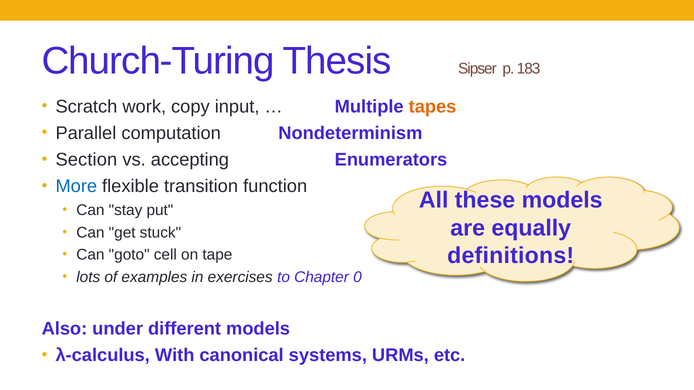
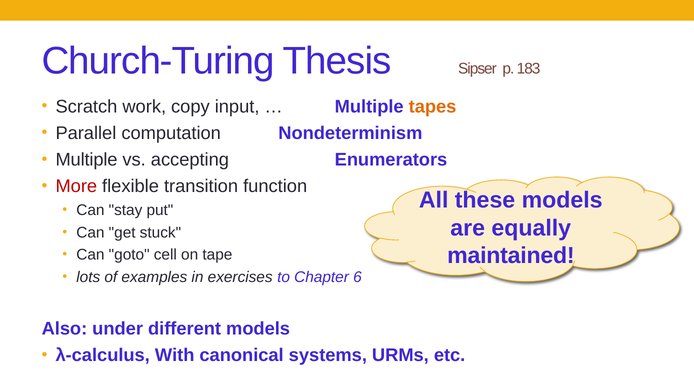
Section: Section -> Multiple (87, 160)
More colour: blue -> red (76, 187)
definitions: definitions -> maintained (511, 256)
0: 0 -> 6 (357, 278)
